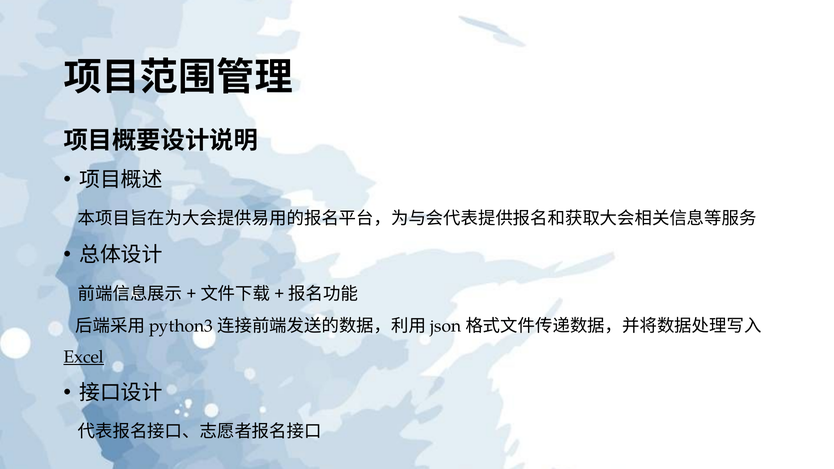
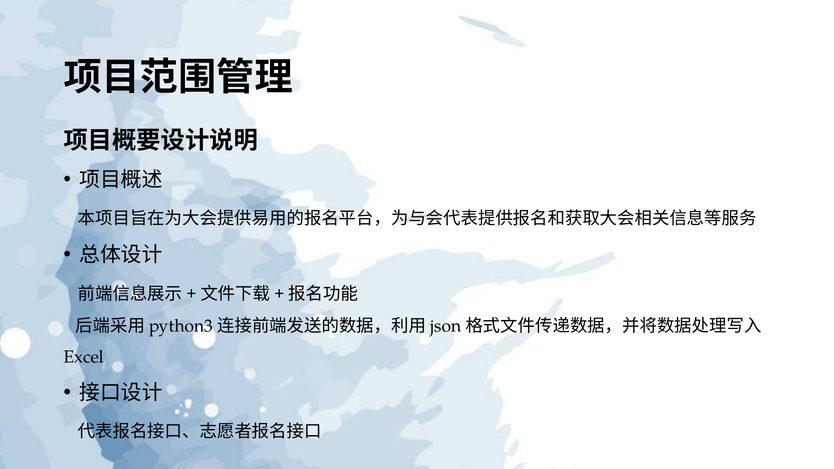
Excel underline: present -> none (84, 357)
